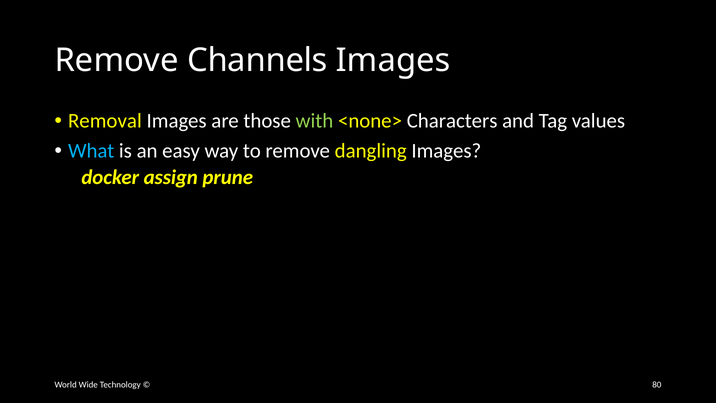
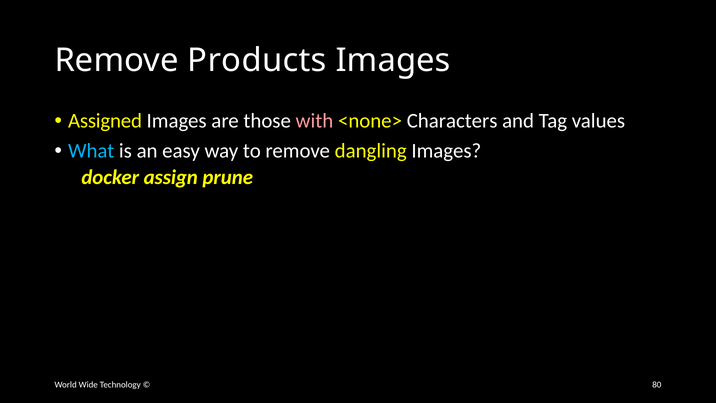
Channels: Channels -> Products (257, 60)
Removal: Removal -> Assigned (105, 121)
with colour: light green -> pink (314, 121)
